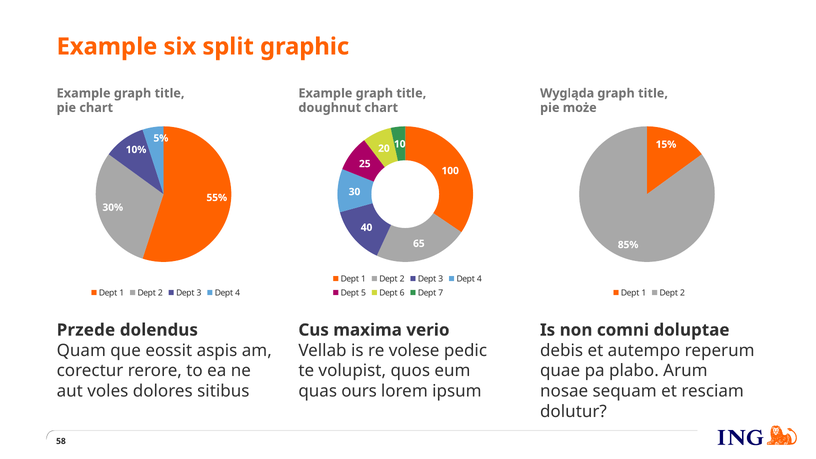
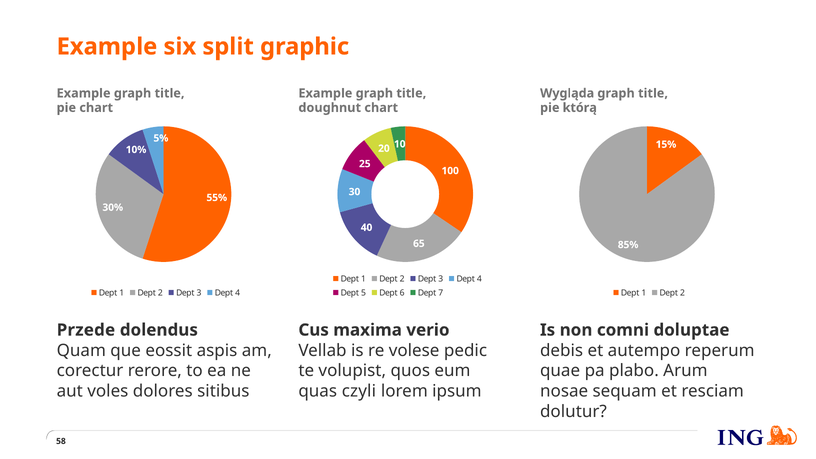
może: może -> którą (580, 108)
ours: ours -> czyli (359, 391)
